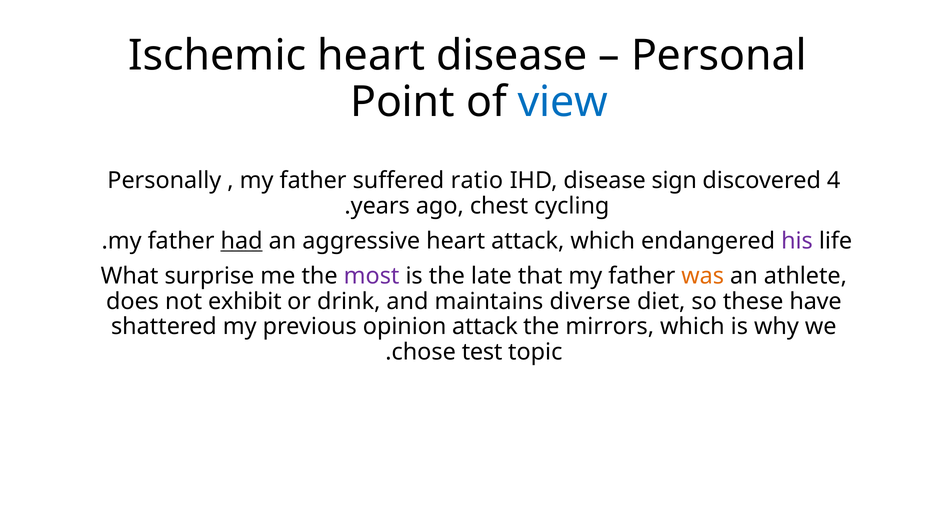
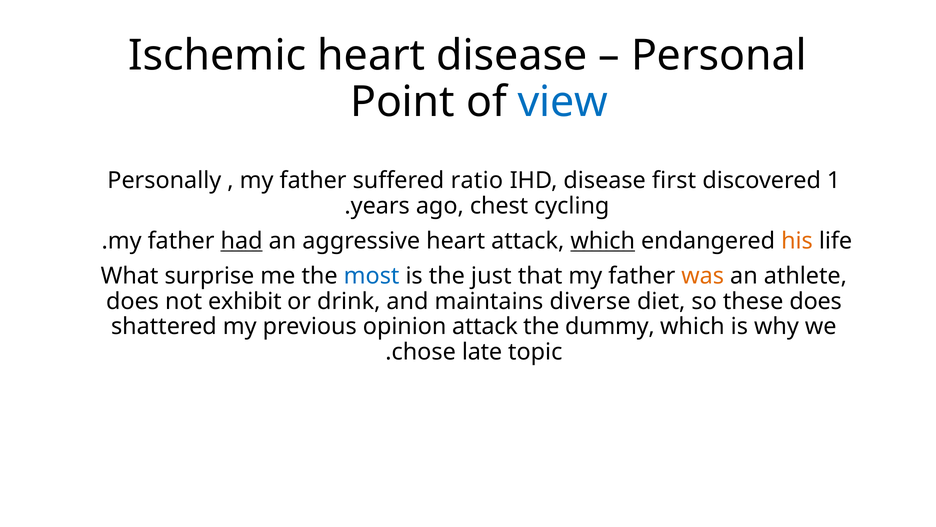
sign: sign -> first (674, 180)
4: 4 -> 1 (834, 180)
which underline: none -> present (603, 241)
his colour: purple -> orange (797, 241)
most colour: purple -> blue (372, 276)
late: late -> just (491, 276)
these have: have -> does (816, 301)
mirrors: mirrors -> dummy (610, 326)
test: test -> late (482, 352)
